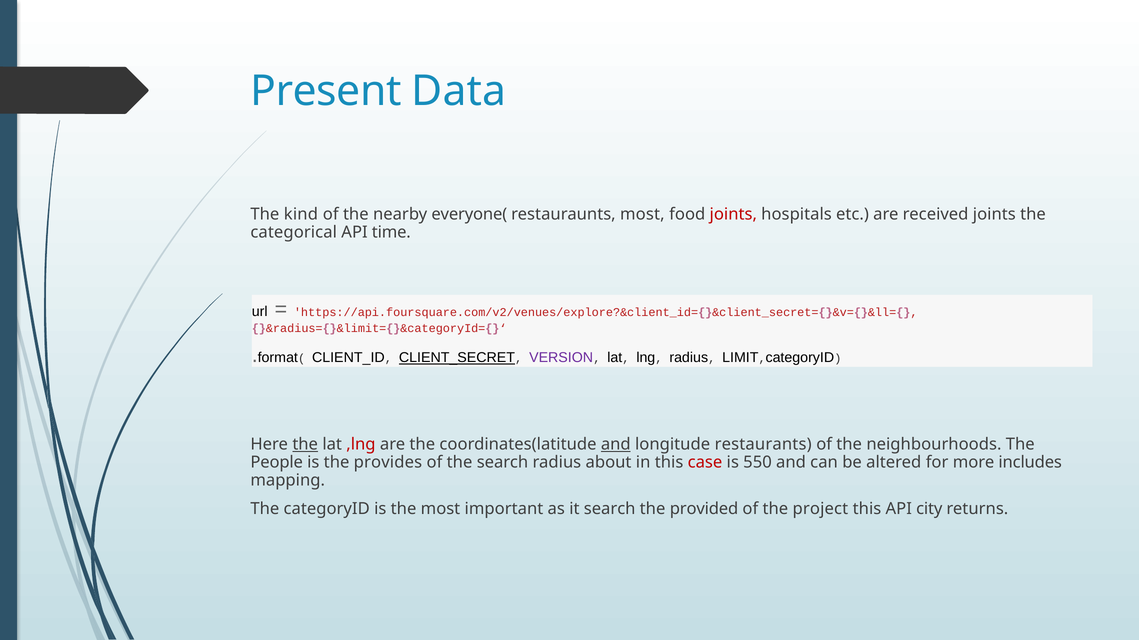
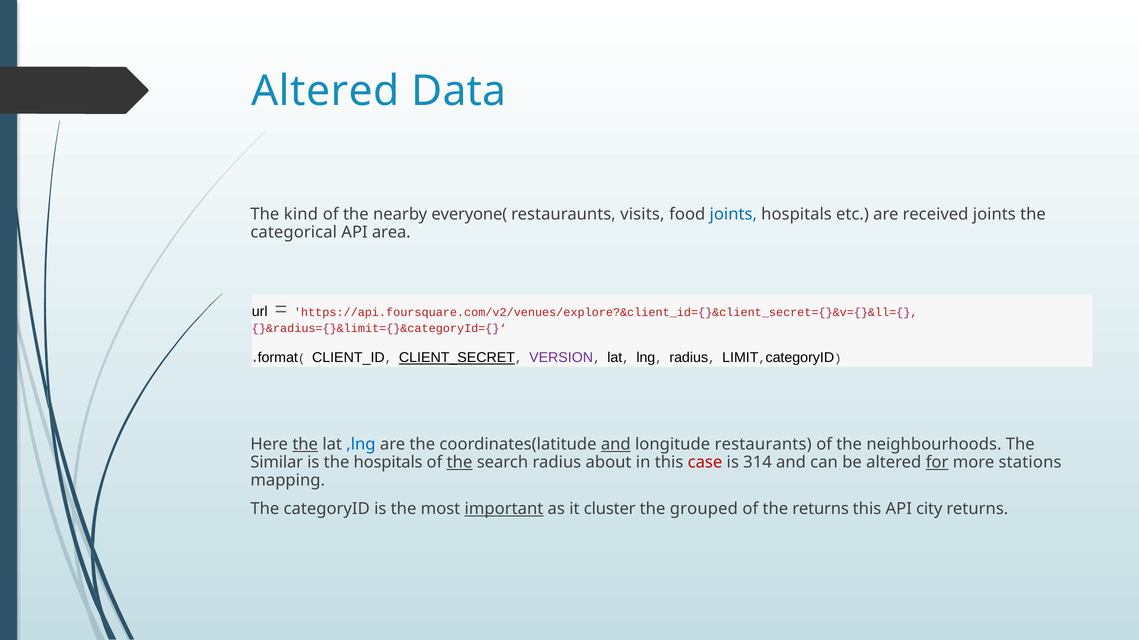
Present: Present -> Altered (325, 91)
restauraunts most: most -> visits (642, 215)
joints colour: red -> blue (733, 215)
time: time -> area (391, 233)
,lng colour: red -> blue (361, 445)
People: People -> Similar (277, 463)
the provides: provides -> hospitals (388, 463)
the underline: none -> present (460, 463)
550: 550 -> 314 (758, 463)
for underline: none -> present (937, 463)
includes: includes -> stations (1030, 463)
important underline: none -> present (504, 509)
it search: search -> cluster (610, 509)
provided: provided -> grouped (704, 509)
the project: project -> returns (821, 509)
